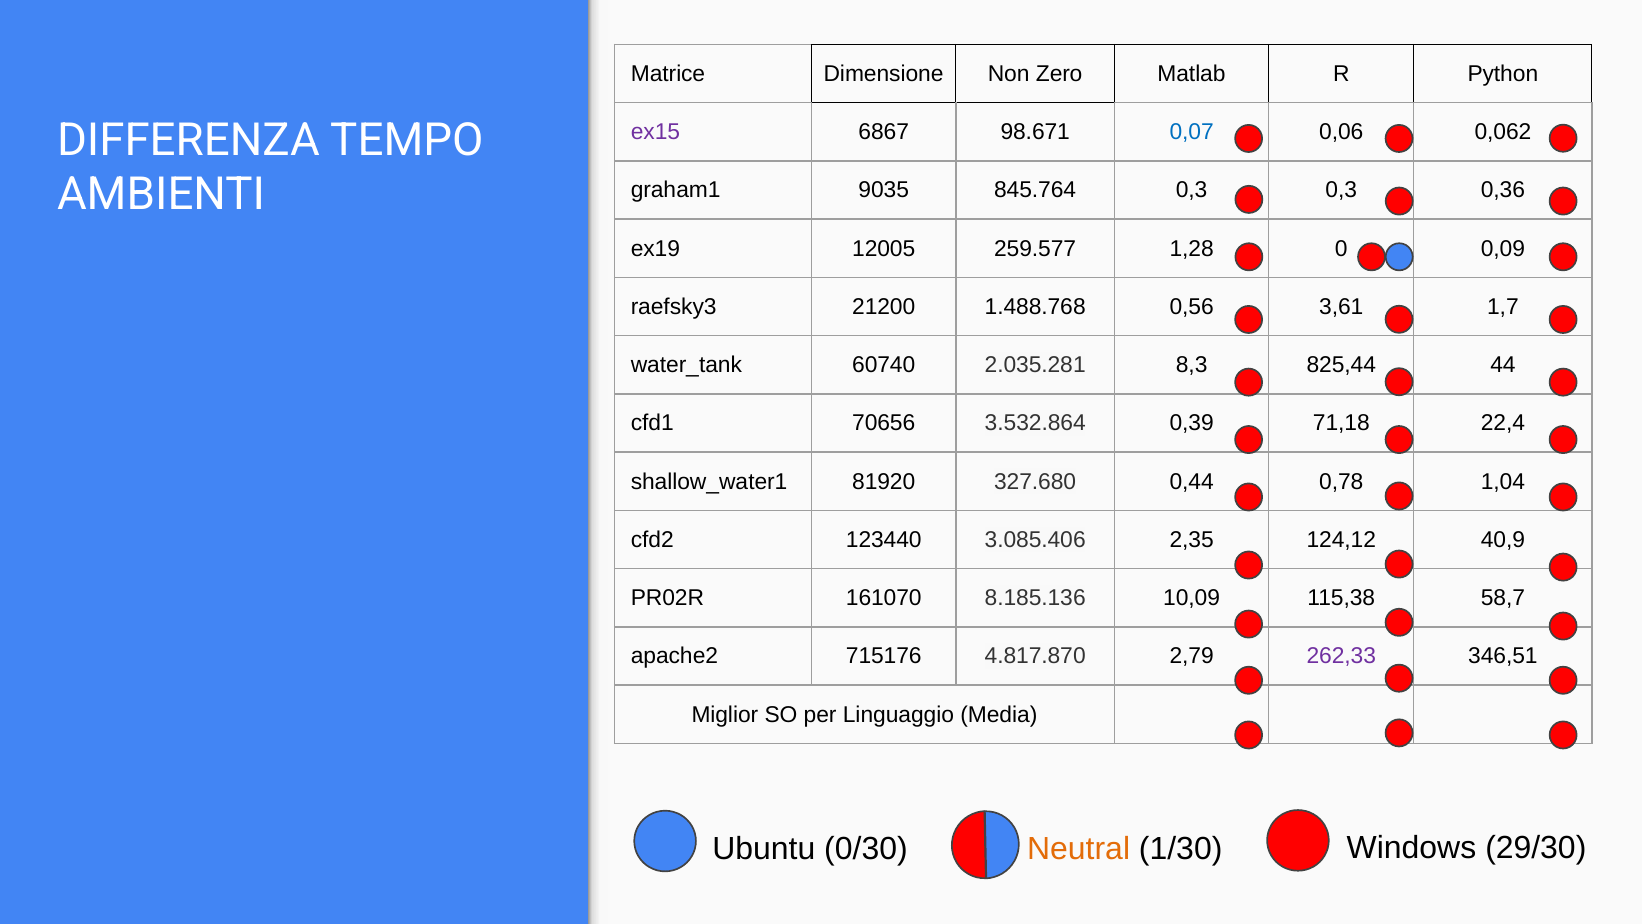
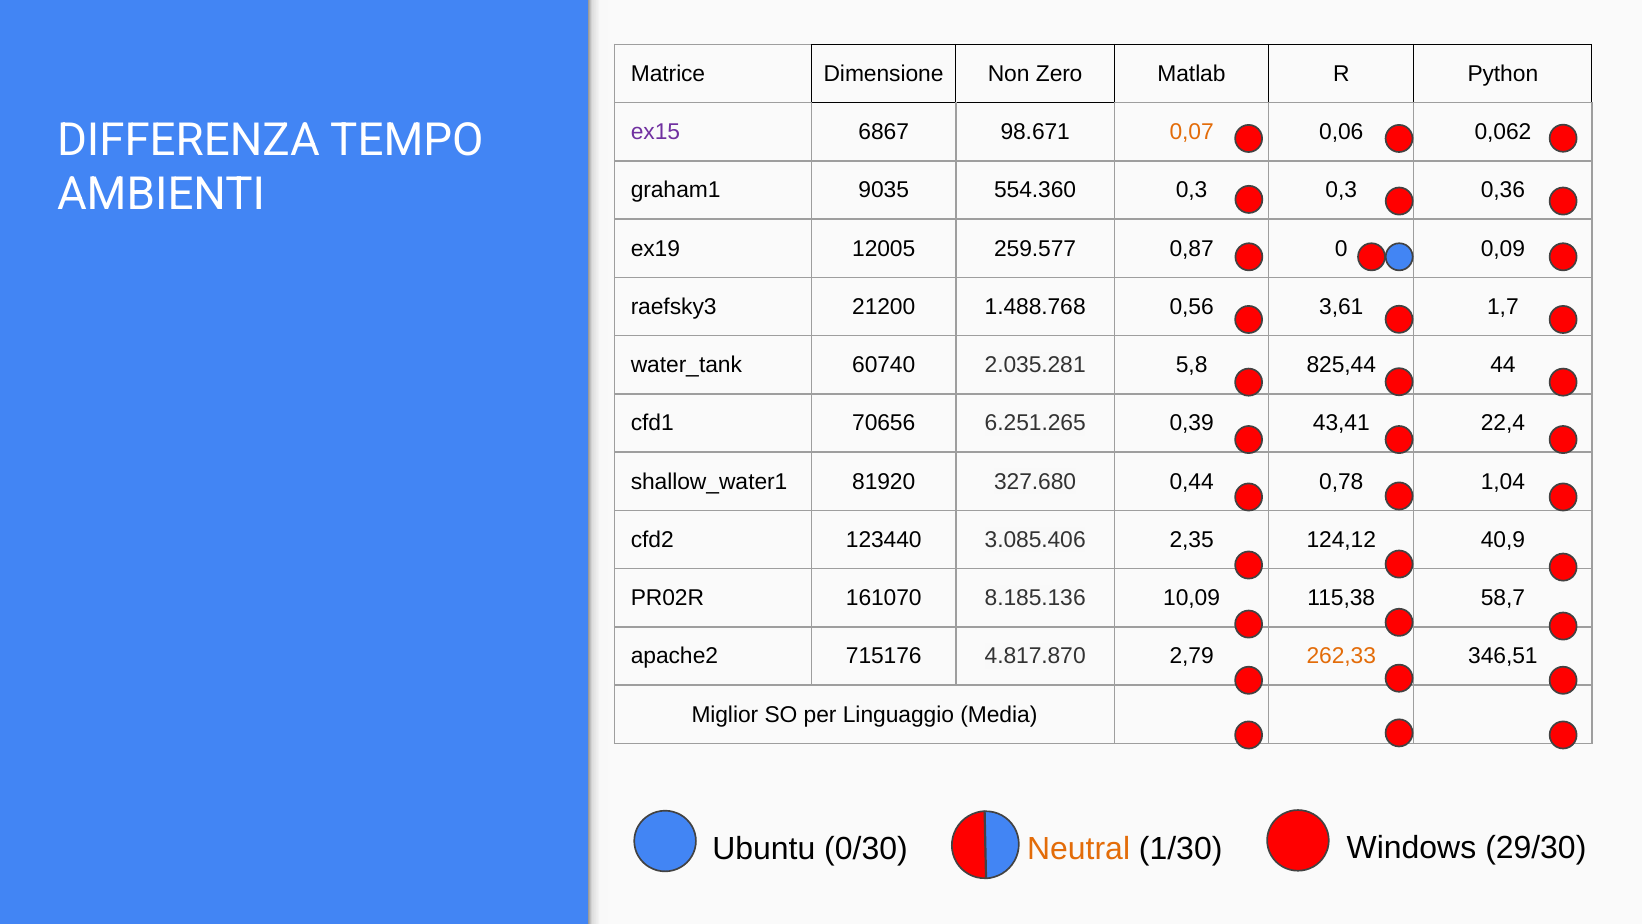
0,07 colour: blue -> orange (1192, 132)
845.764: 845.764 -> 554.360 (1035, 190)
1,28: 1,28 -> 0,87 (1192, 248)
8,3: 8,3 -> 5,8 (1192, 365)
3.532.864: 3.532.864 -> 6.251.265 (1035, 423)
71,18: 71,18 -> 43,41 (1341, 423)
262,33 colour: purple -> orange (1341, 656)
